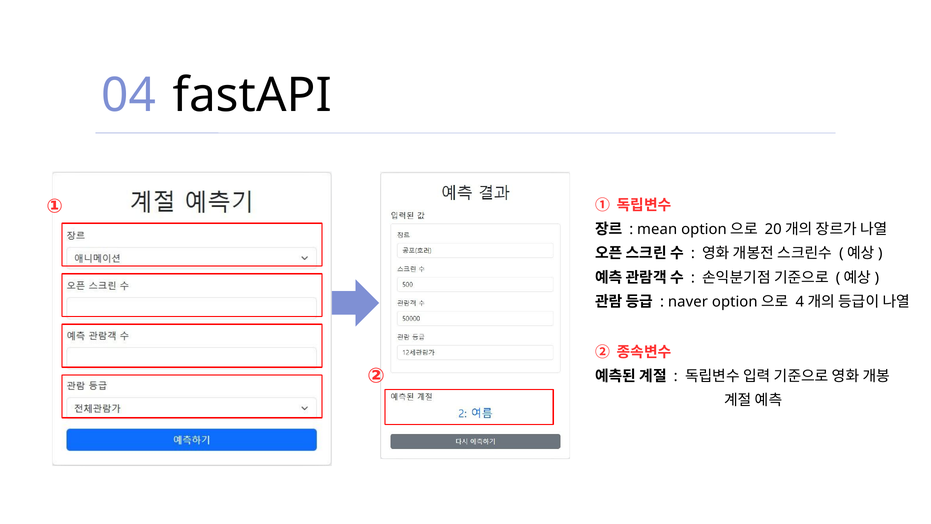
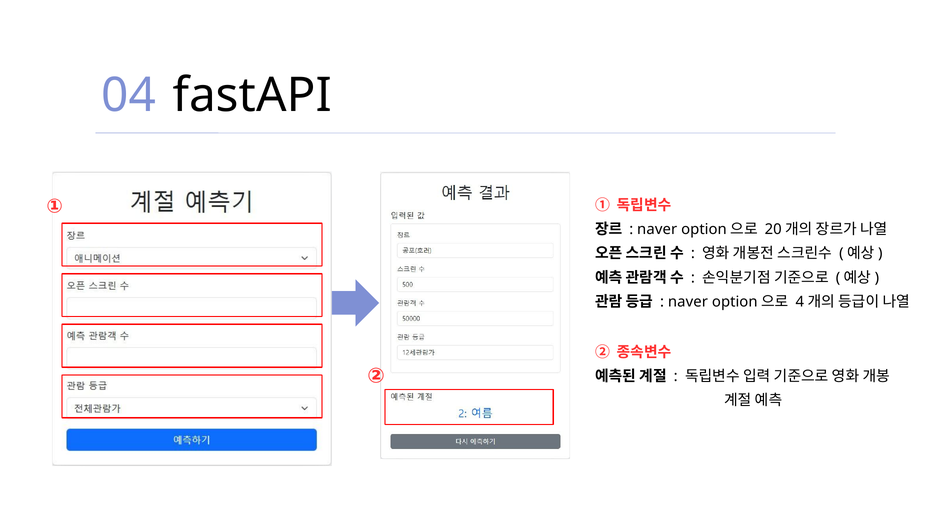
mean: mean -> naver (657, 229)
